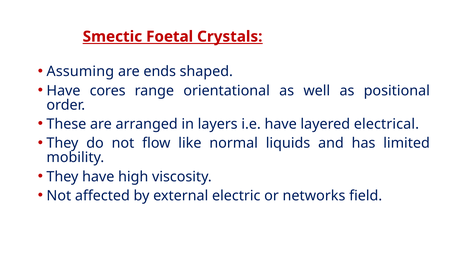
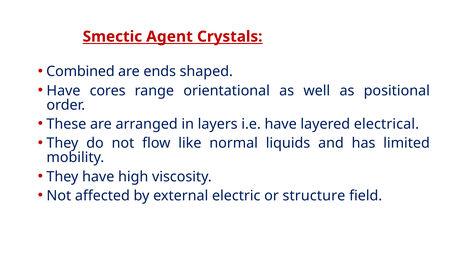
Foetal: Foetal -> Agent (170, 37)
Assuming: Assuming -> Combined (80, 72)
networks: networks -> structure (314, 196)
